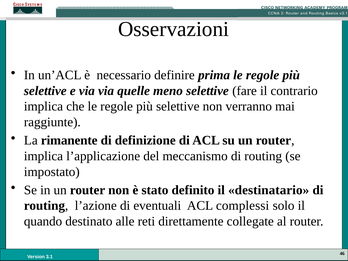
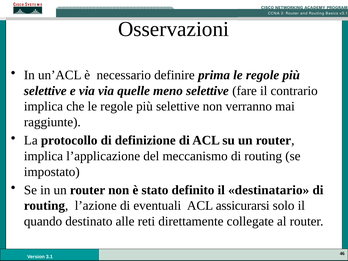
rimanente: rimanente -> protocollo (69, 140)
complessi: complessi -> assicurarsi (243, 206)
